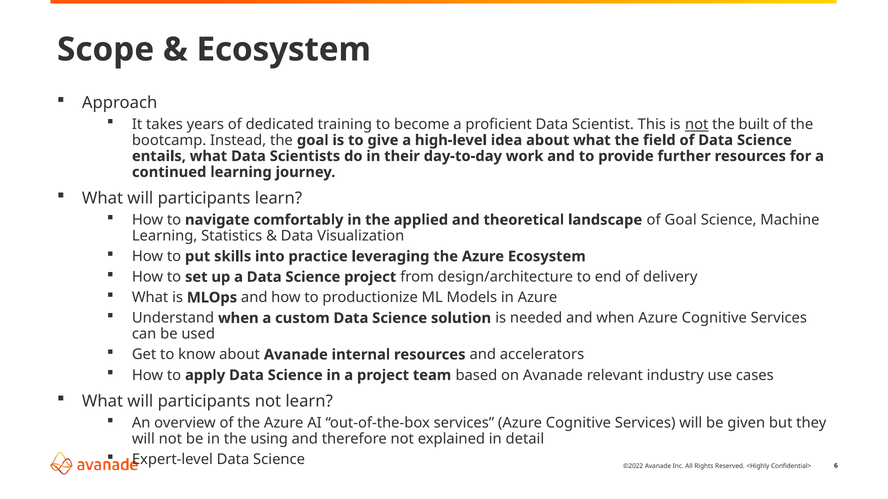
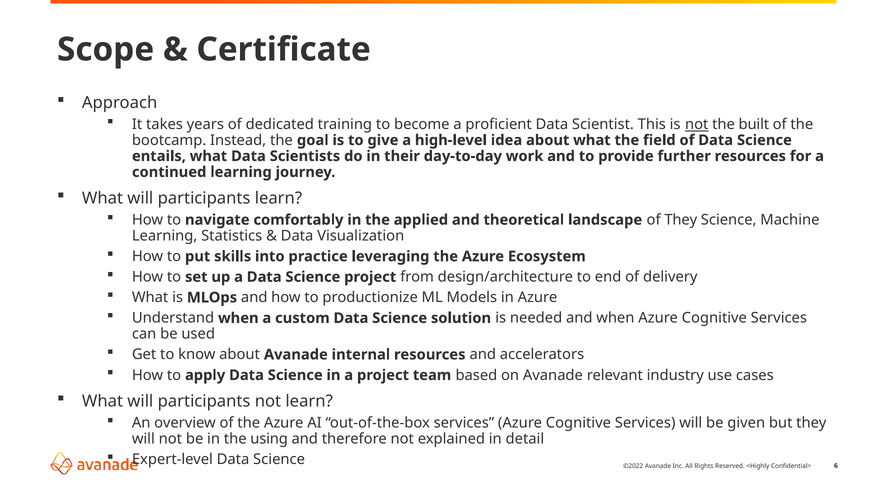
Ecosystem: Ecosystem -> Certificate (284, 50)
of Goal: Goal -> They (681, 220)
